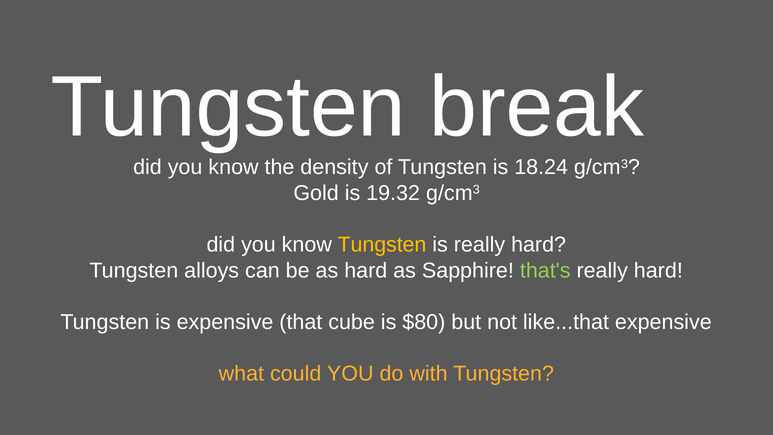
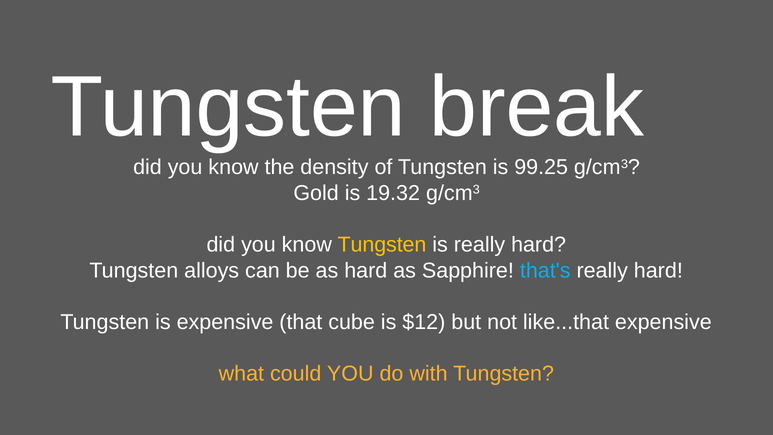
18.24: 18.24 -> 99.25 (541, 167)
that's colour: light green -> light blue (545, 270)
$80: $80 -> $12 (424, 322)
